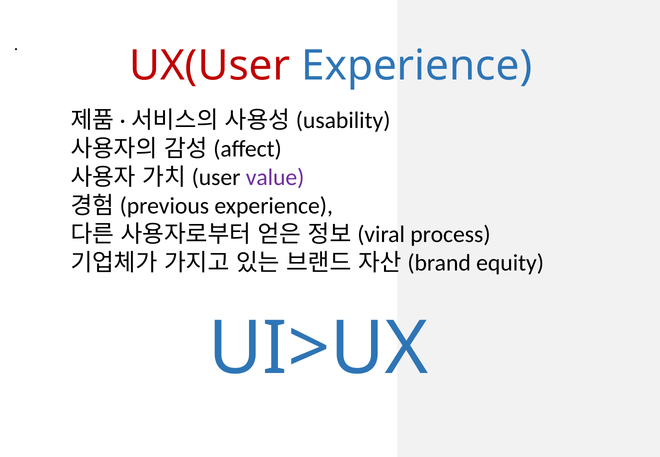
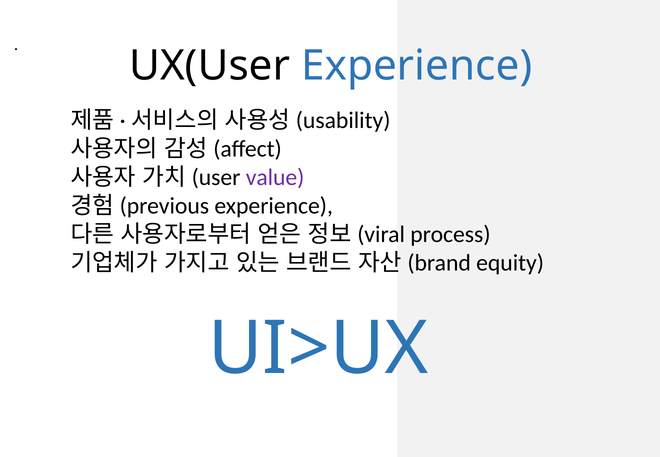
UX(User colour: red -> black (210, 66)
